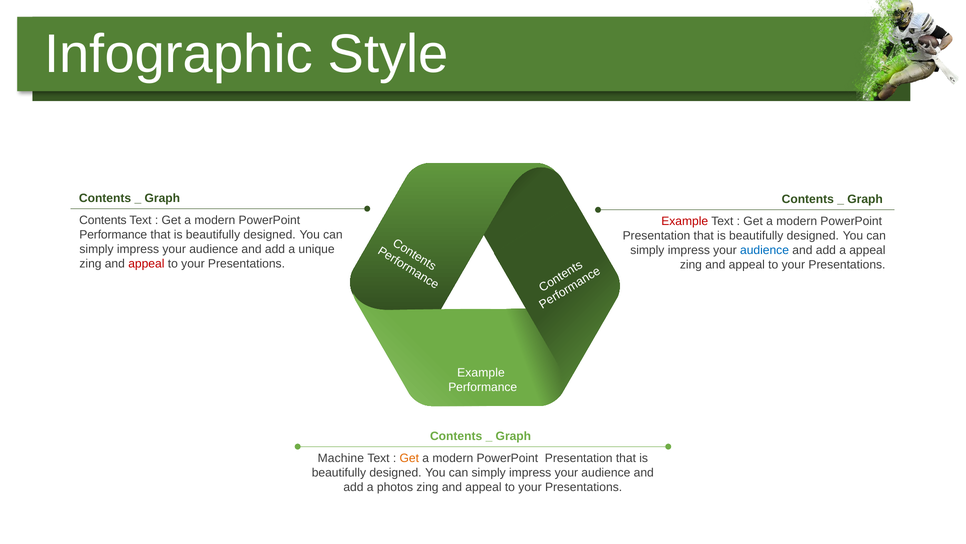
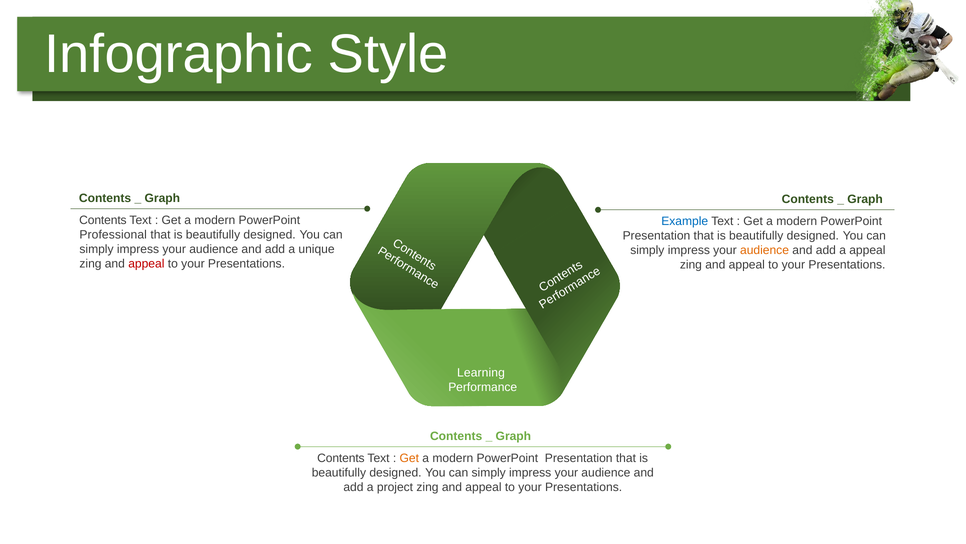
Example colour: red -> blue (685, 221)
Performance: Performance -> Professional (113, 235)
audience colour: blue -> orange (765, 250)
Example: Example -> Learning (481, 373)
Machine: Machine -> Contents (341, 458)
photos: photos -> project (395, 487)
